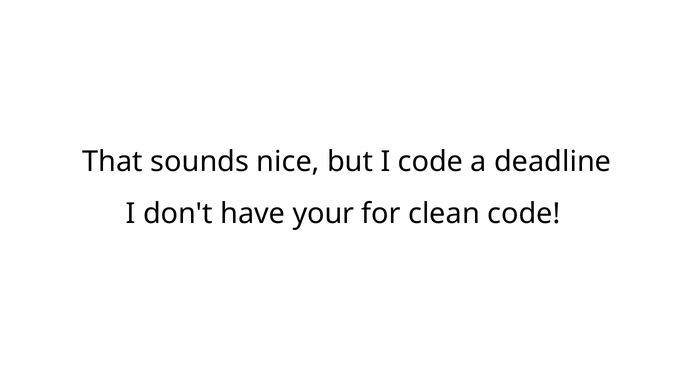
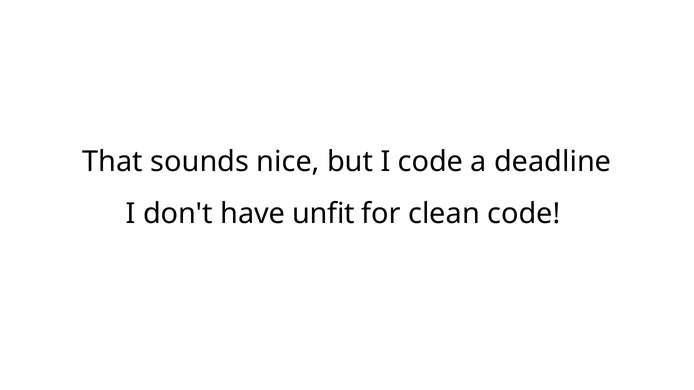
your: your -> unfit (324, 214)
